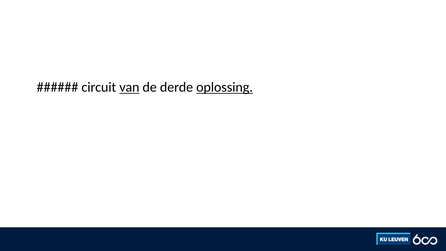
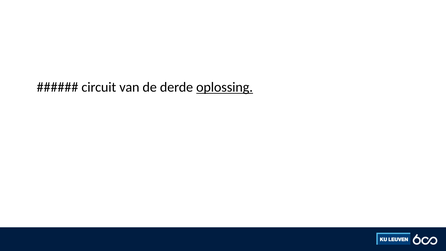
van underline: present -> none (129, 87)
